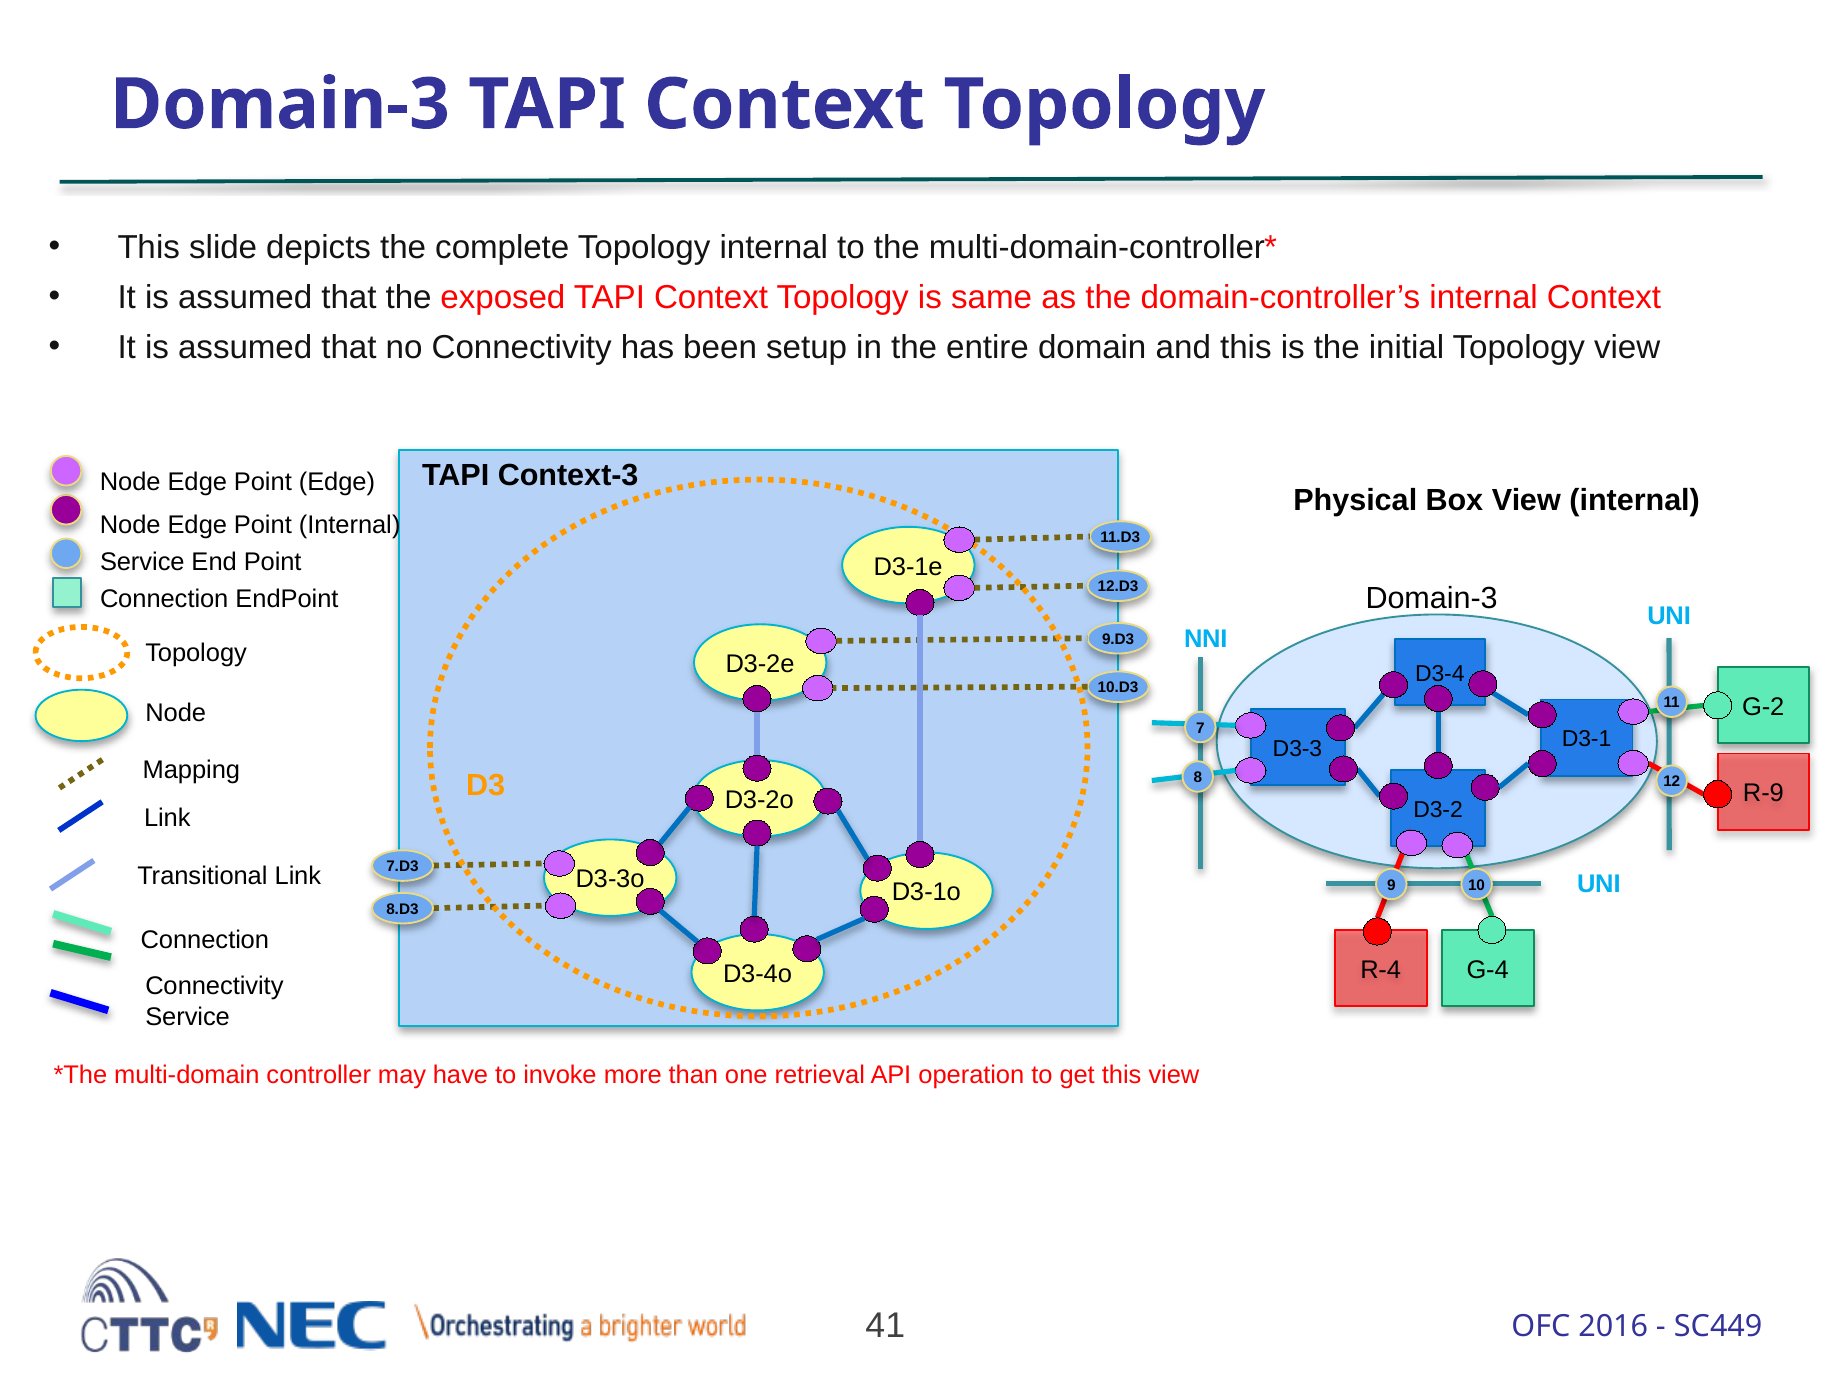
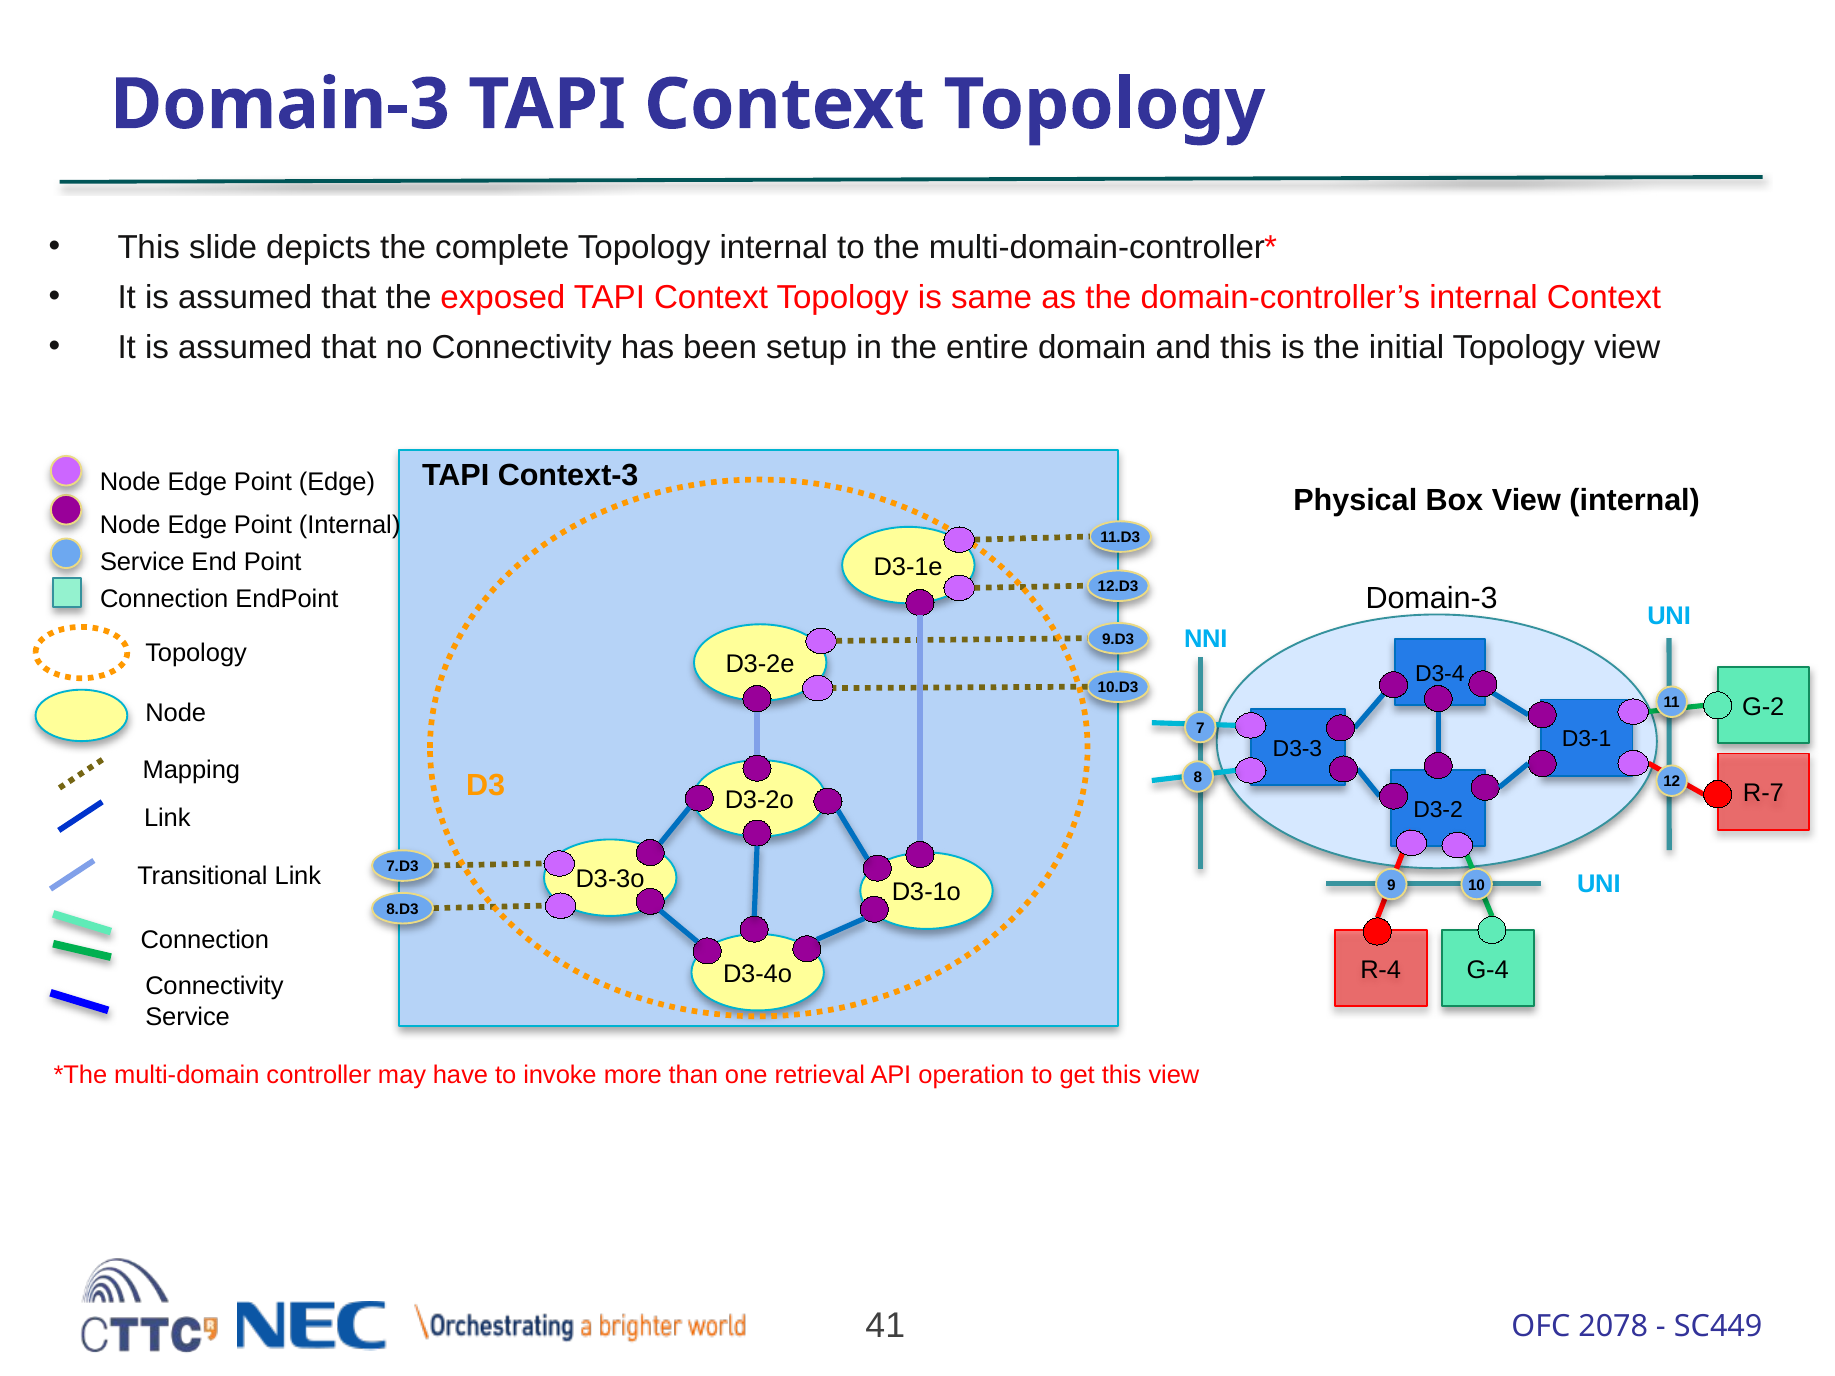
R-9: R-9 -> R-7 (1763, 794)
2016: 2016 -> 2078 (1613, 1326)
